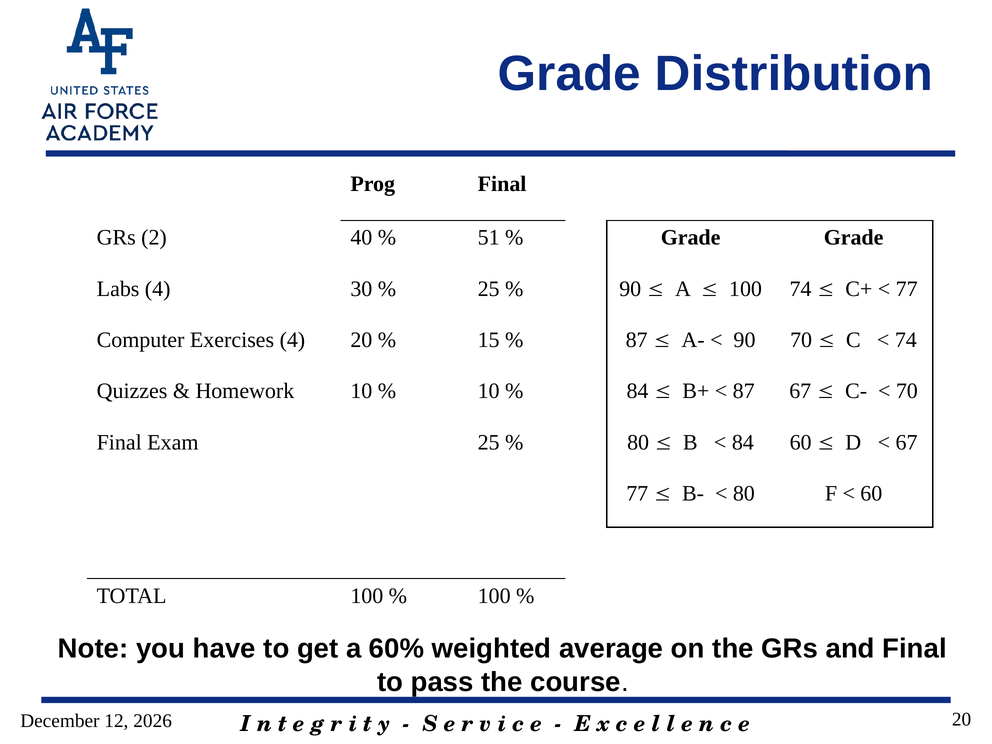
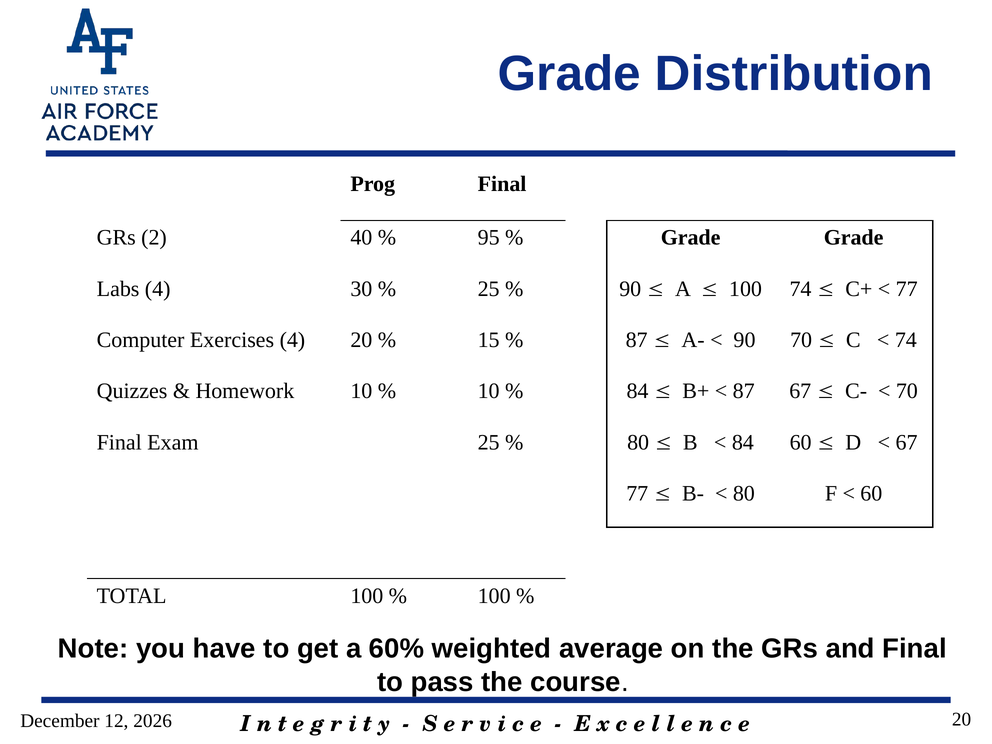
51: 51 -> 95 (489, 238)
